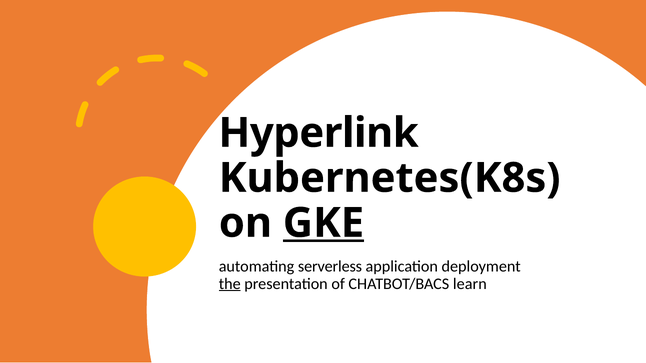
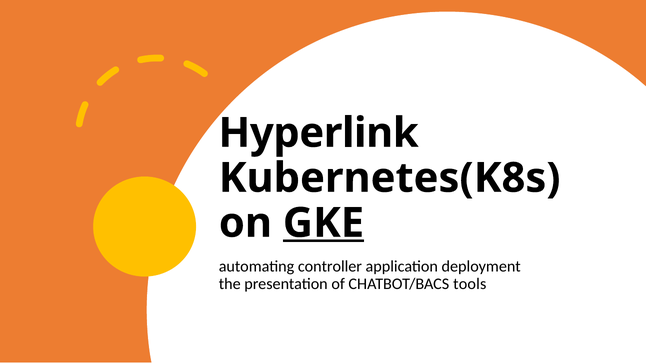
serverless: serverless -> controller (330, 267)
the underline: present -> none (230, 284)
learn: learn -> tools (470, 284)
